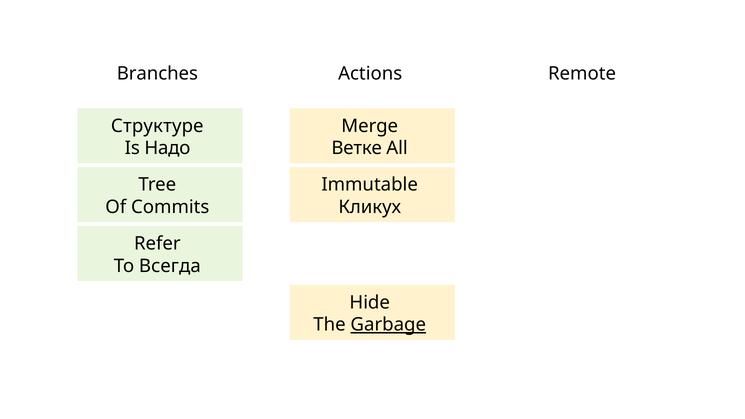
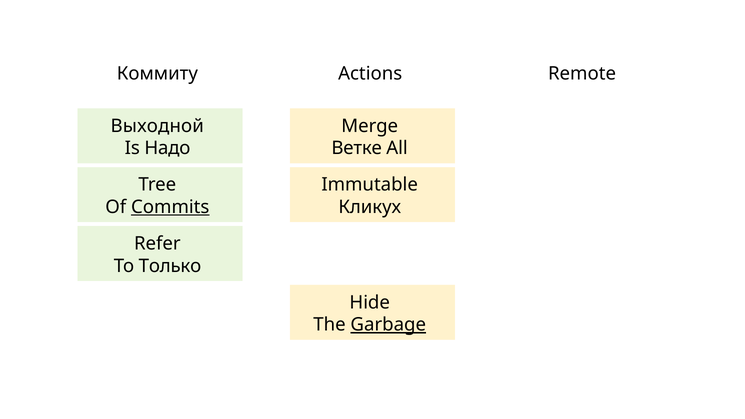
Branches: Branches -> Коммиту (157, 74)
Структуре: Структуре -> Выходной (157, 126)
Commits underline: none -> present (170, 207)
Всегда: Всегда -> Только (170, 266)
